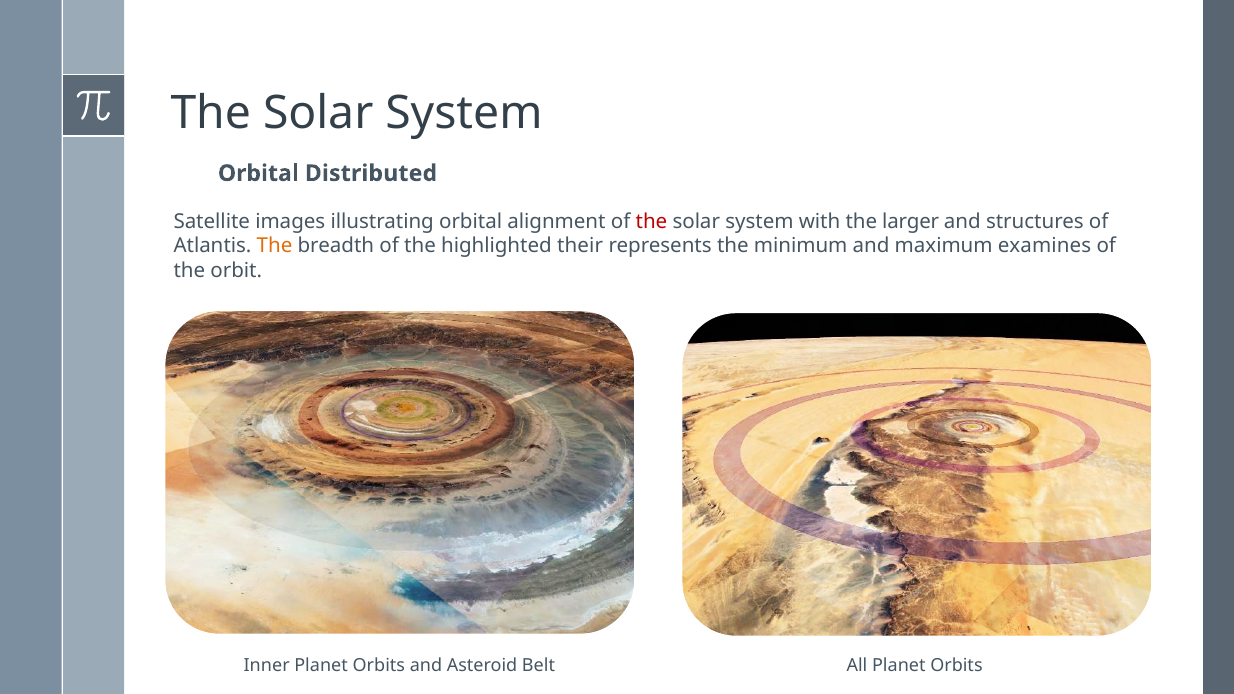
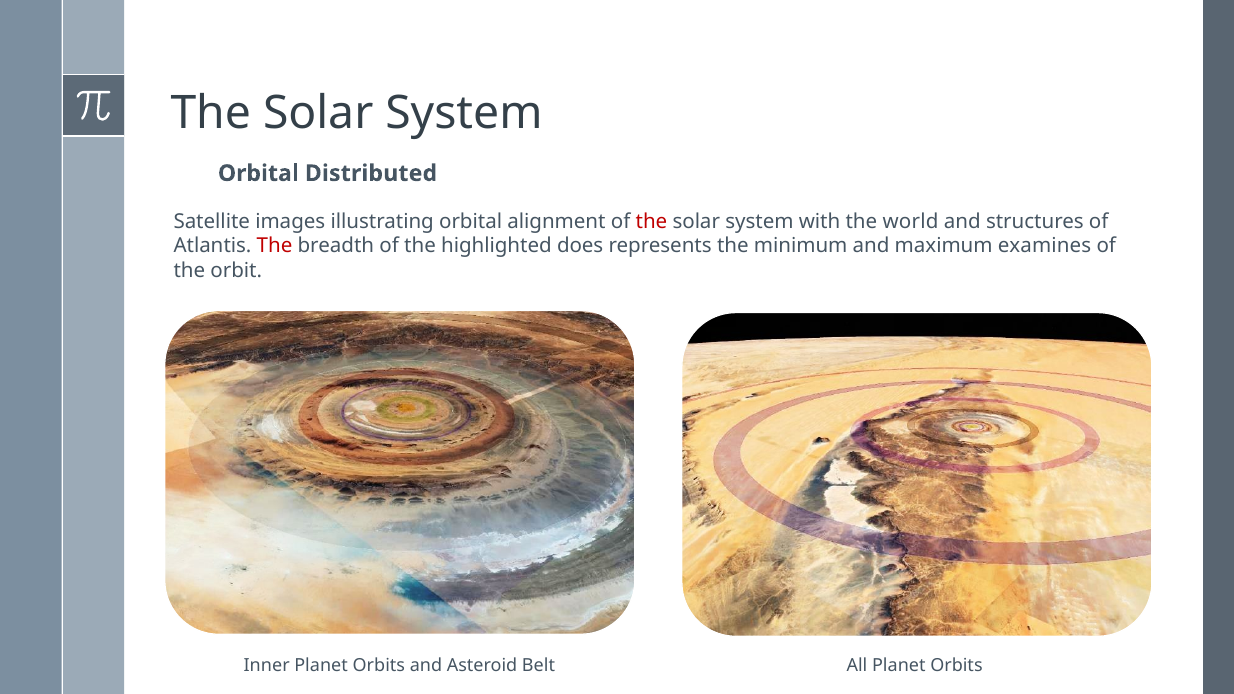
larger: larger -> world (910, 221)
The colour: orange -> red (275, 246)
their: their -> does (580, 246)
